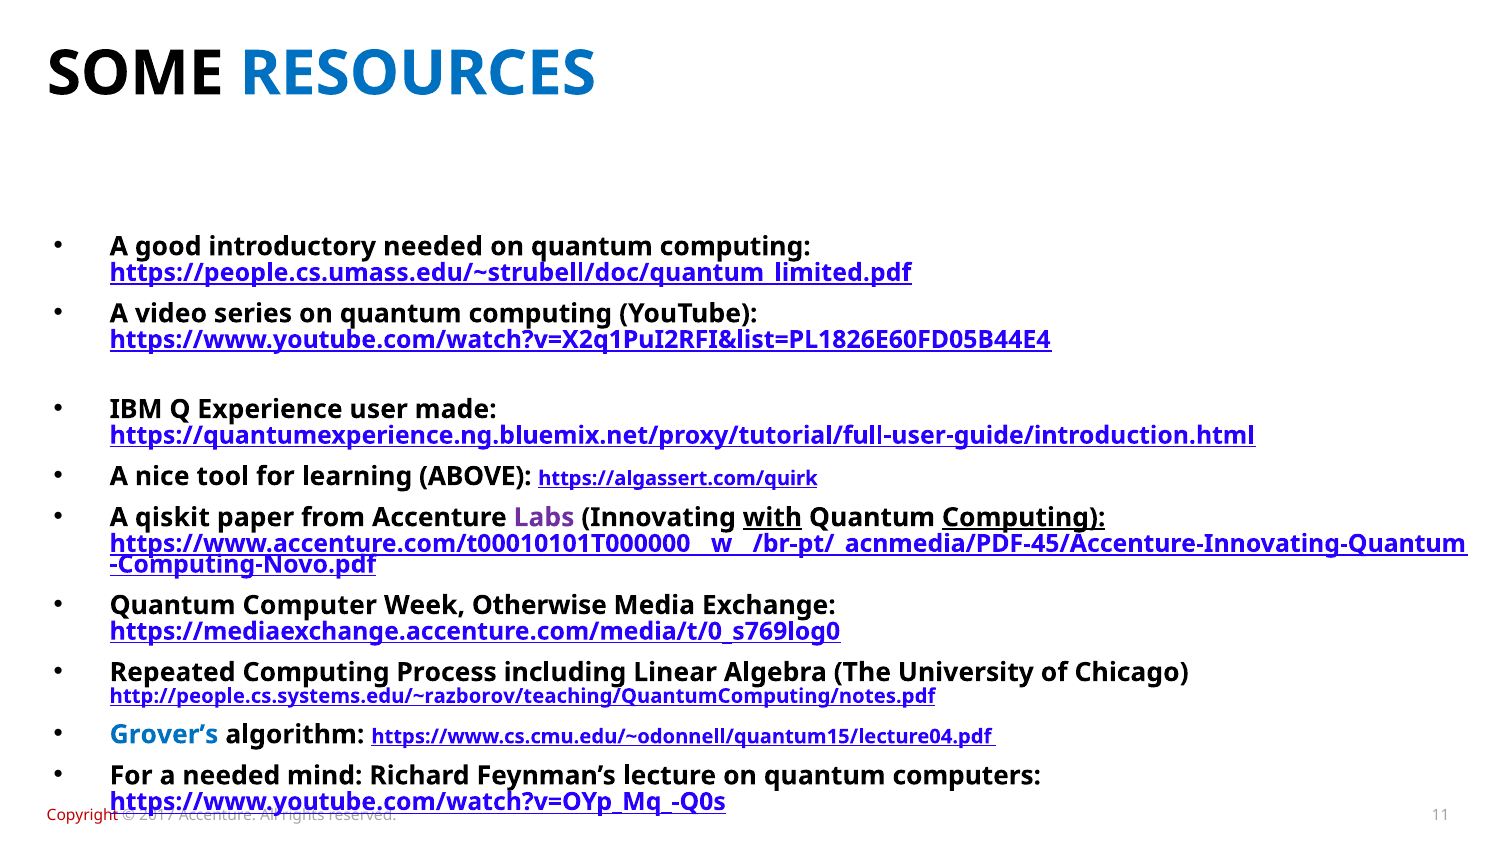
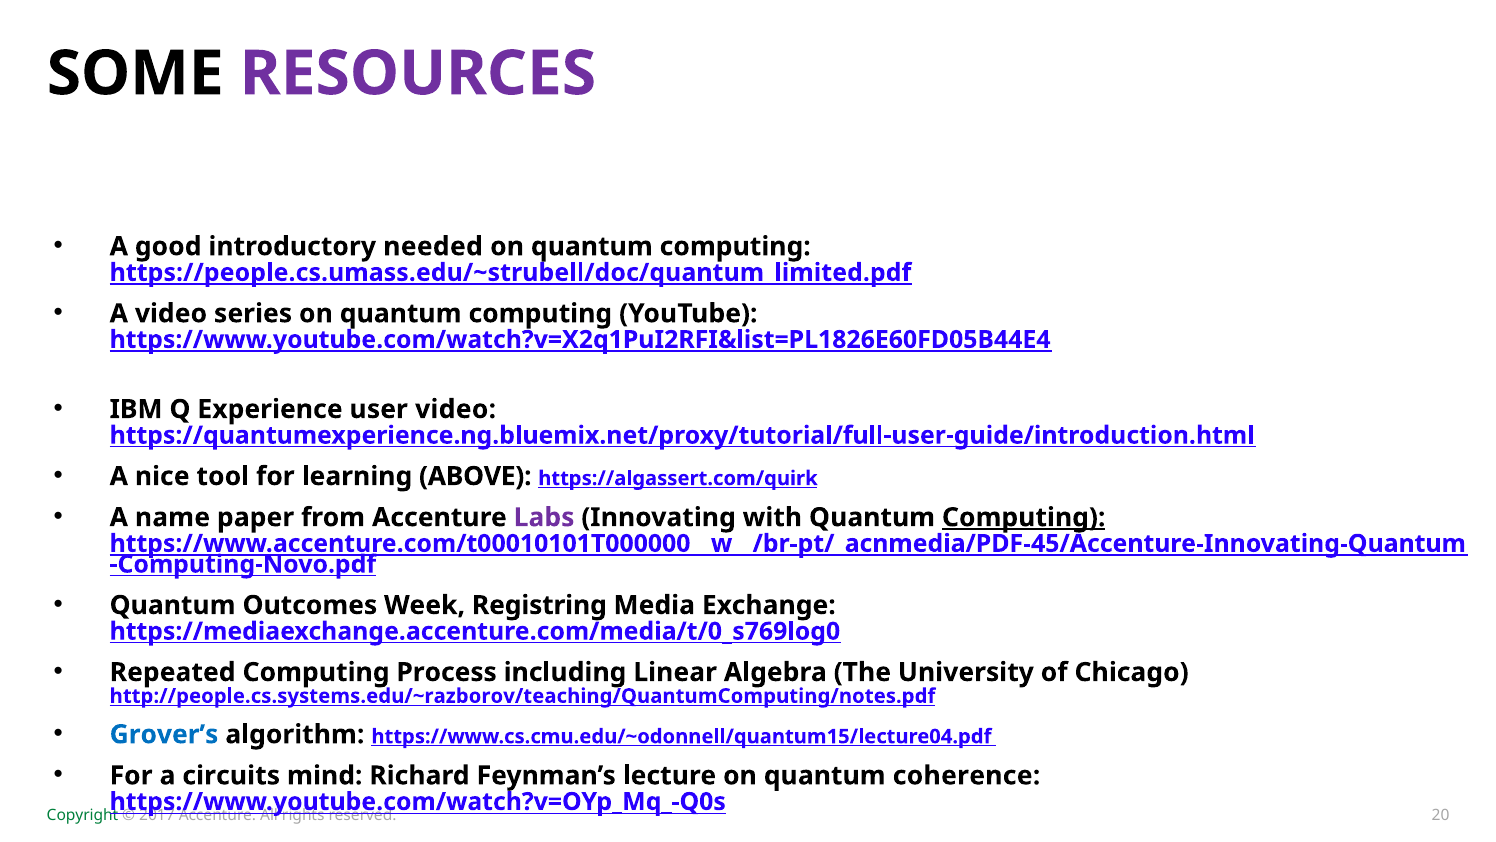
RESOURCES colour: blue -> purple (418, 74)
user made: made -> video (456, 409)
qiskit: qiskit -> name (172, 517)
with underline: present -> none (772, 517)
Computer: Computer -> Outcomes (310, 605)
Otherwise: Otherwise -> Registring (539, 605)
a needed: needed -> circuits (231, 775)
computers: computers -> coherence (967, 775)
Copyright colour: red -> green (83, 814)
11: 11 -> 20 (1441, 814)
